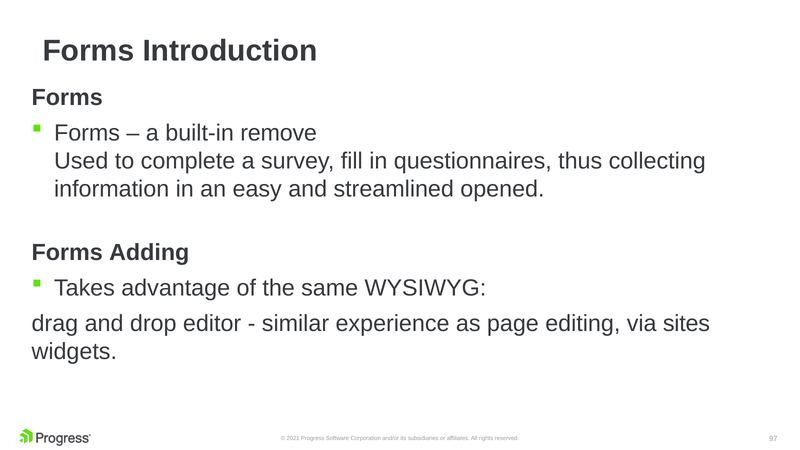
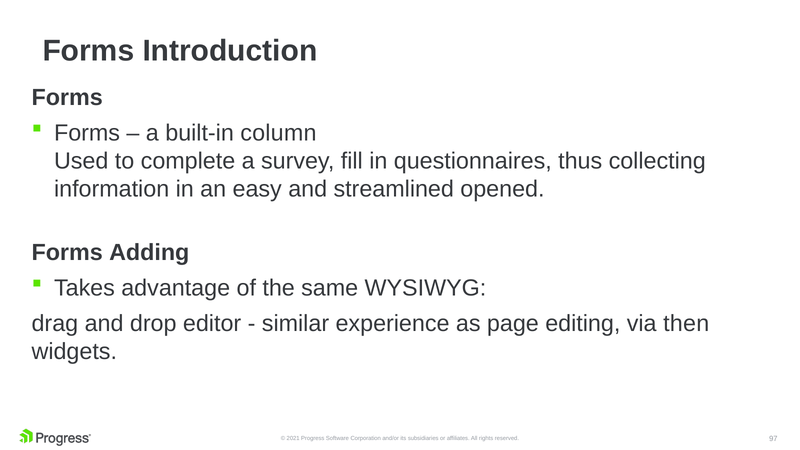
remove: remove -> column (278, 133)
sites: sites -> then (686, 324)
